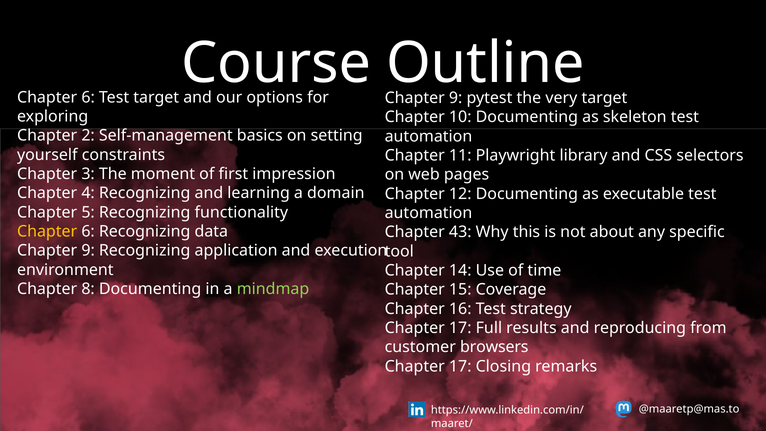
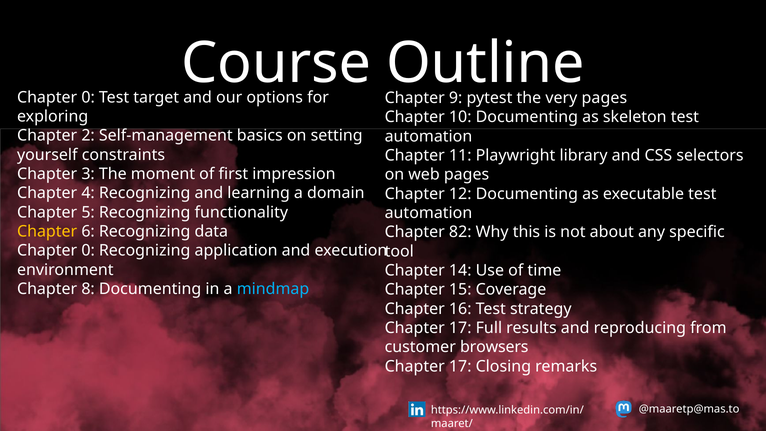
6: 6 -> 0 (88, 97)
target: target -> pages (604, 98)
43: 43 -> 82 (460, 232)
9: 9 -> 0 (88, 251)
mindmap colour: light green -> light blue (273, 289)
